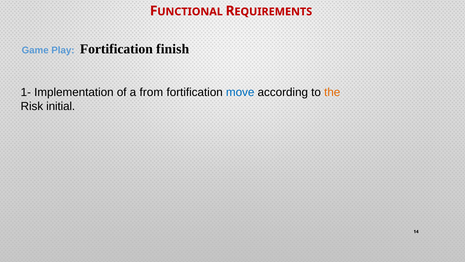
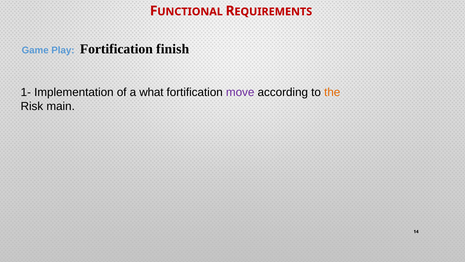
from: from -> what (151, 92)
move colour: blue -> purple (240, 92)
initial: initial -> main (61, 106)
